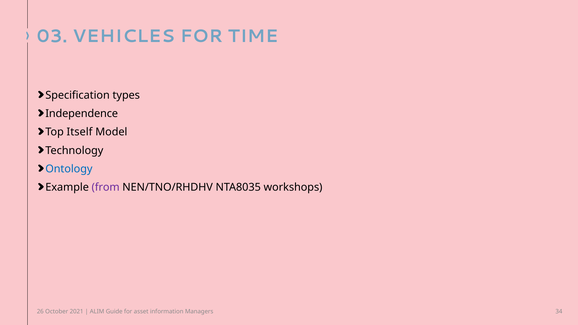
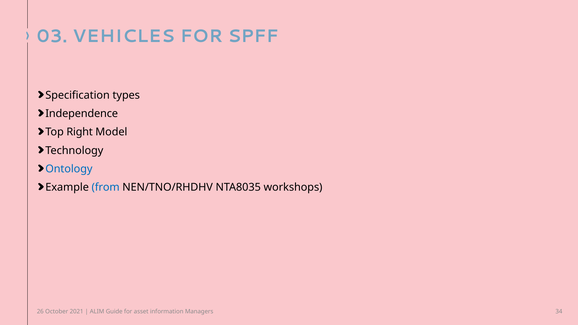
TIME: TIME -> SPFF (253, 36)
Itself: Itself -> Right (80, 132)
from colour: purple -> blue (106, 187)
